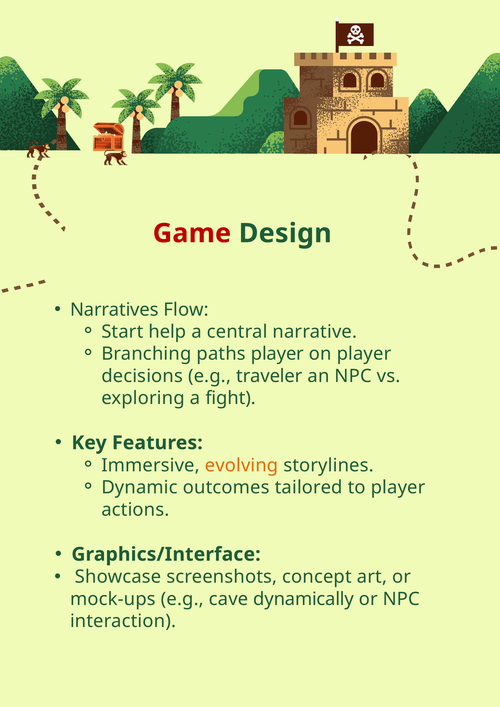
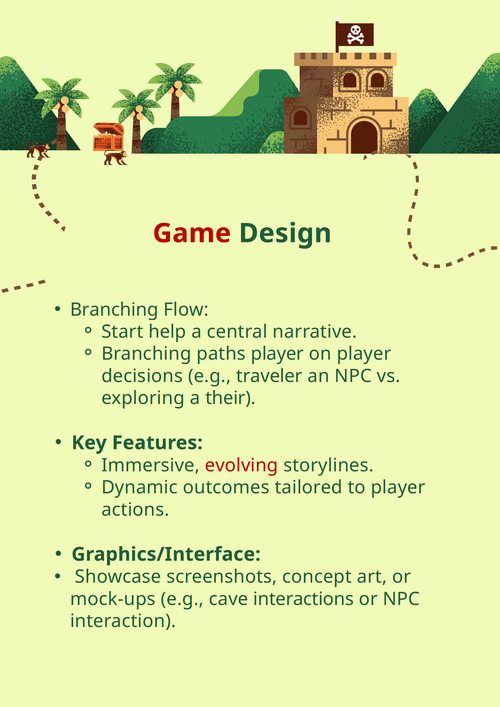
Narratives: Narratives -> Branching (114, 310)
fight: fight -> their (231, 398)
evolving colour: orange -> red (242, 466)
dynamically: dynamically -> interactions (304, 600)
